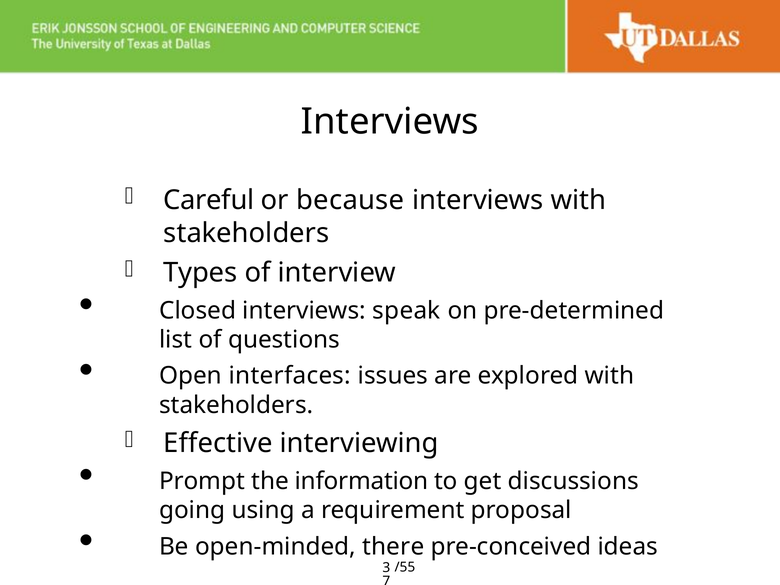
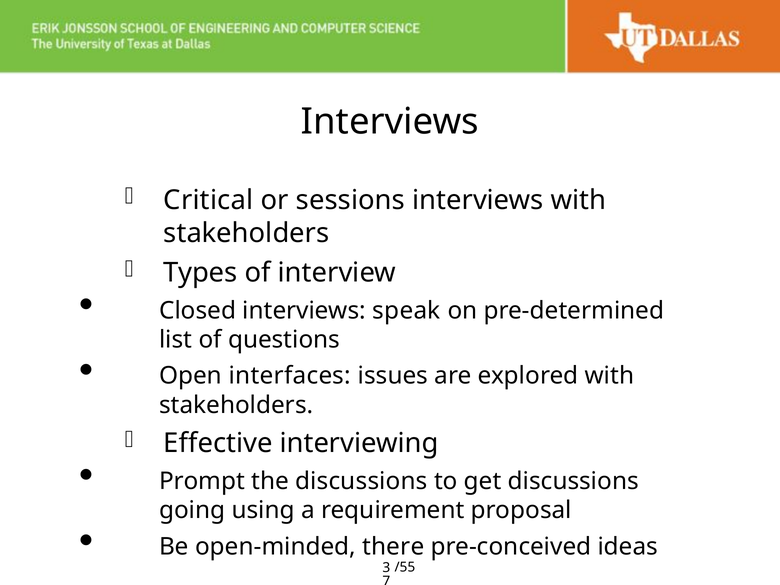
Careful: Careful -> Critical (208, 200)
because: because -> sessions (350, 200)
the information: information -> discussions (361, 481)
